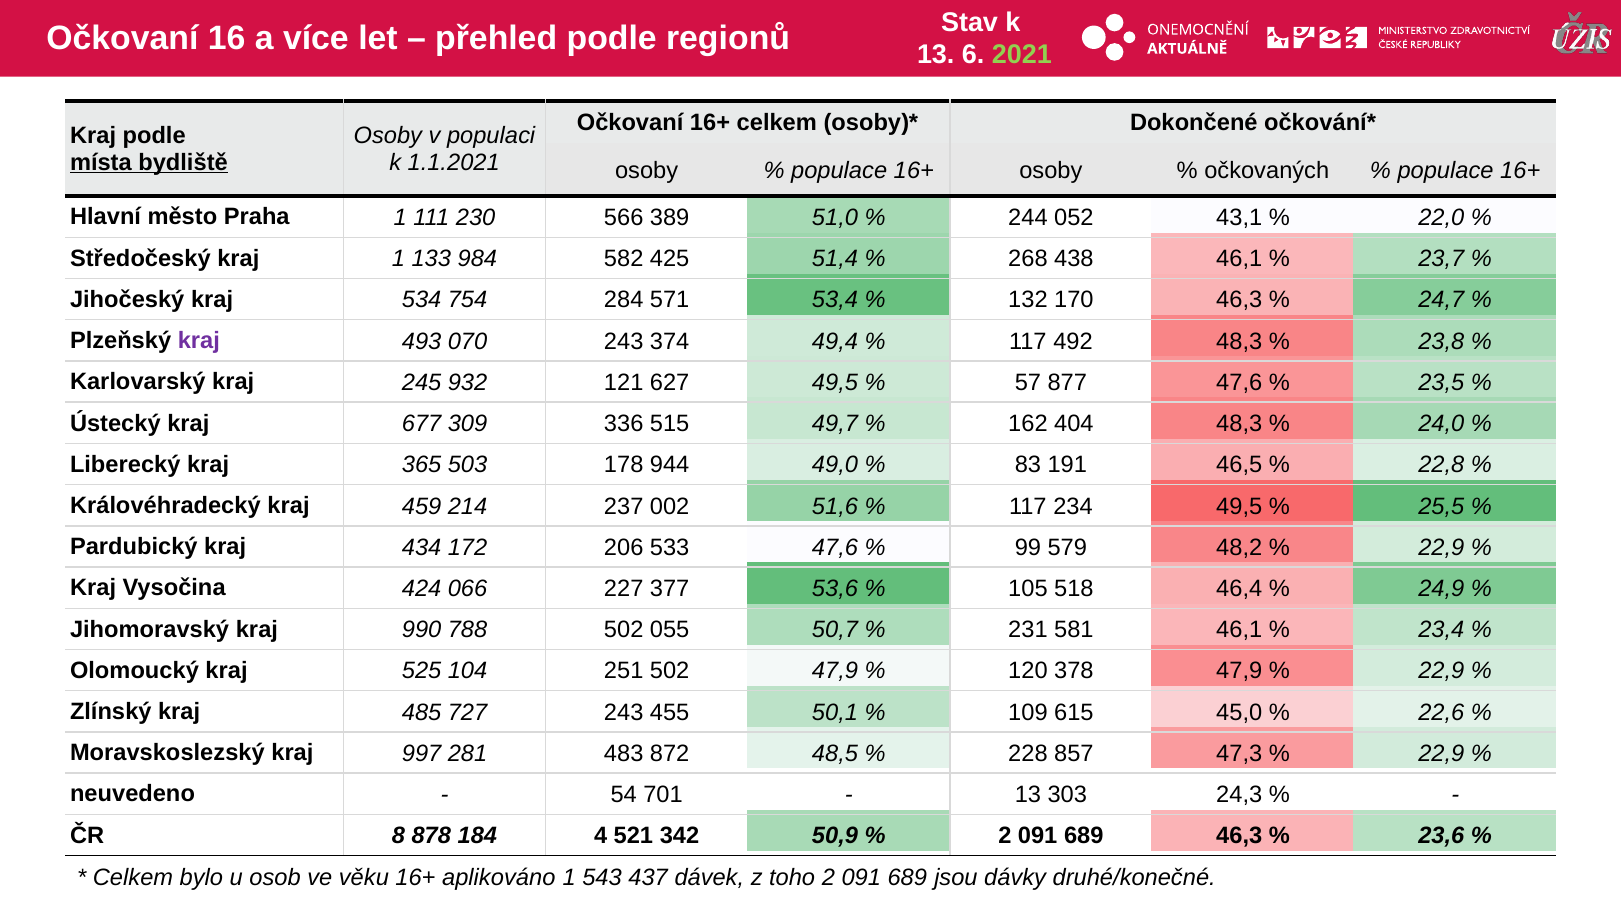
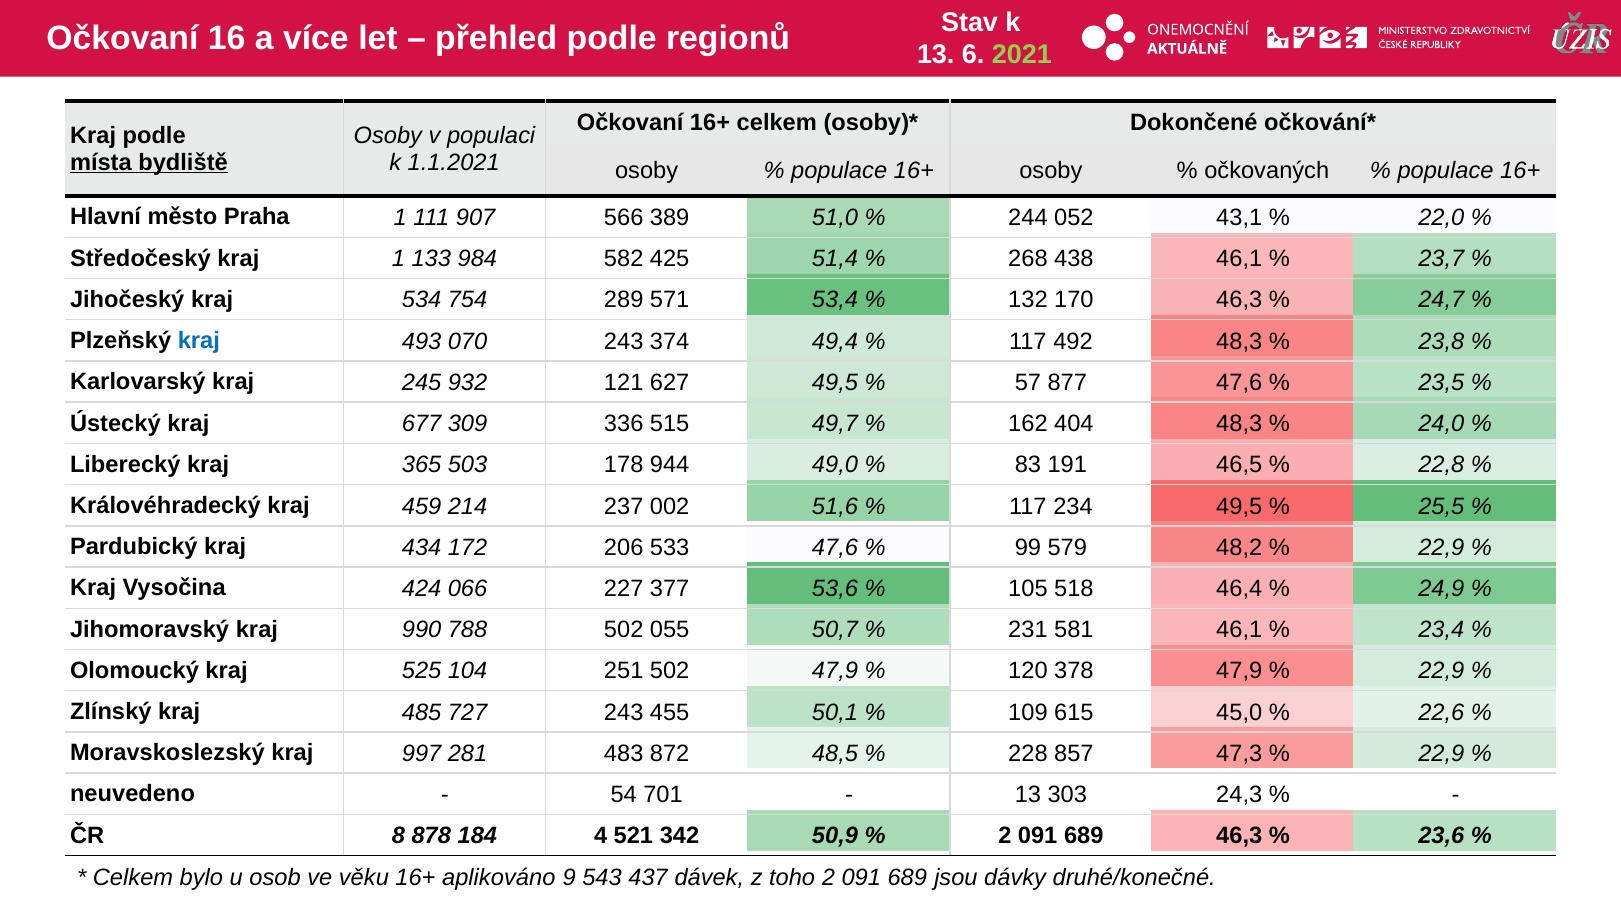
230: 230 -> 907 (476, 218)
284: 284 -> 289 (624, 300)
kraj colour: purple -> blue (199, 341)
aplikováno 1: 1 -> 9 (569, 877)
